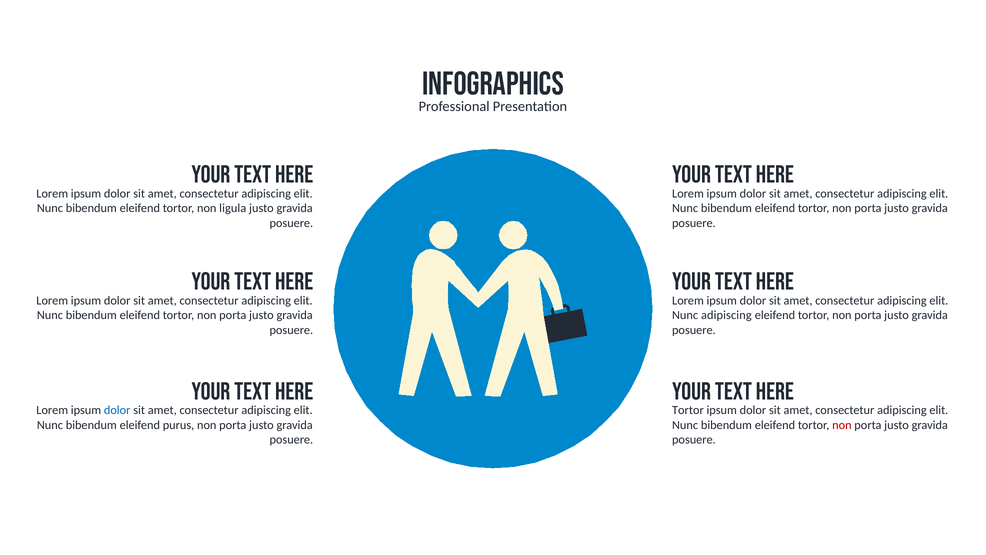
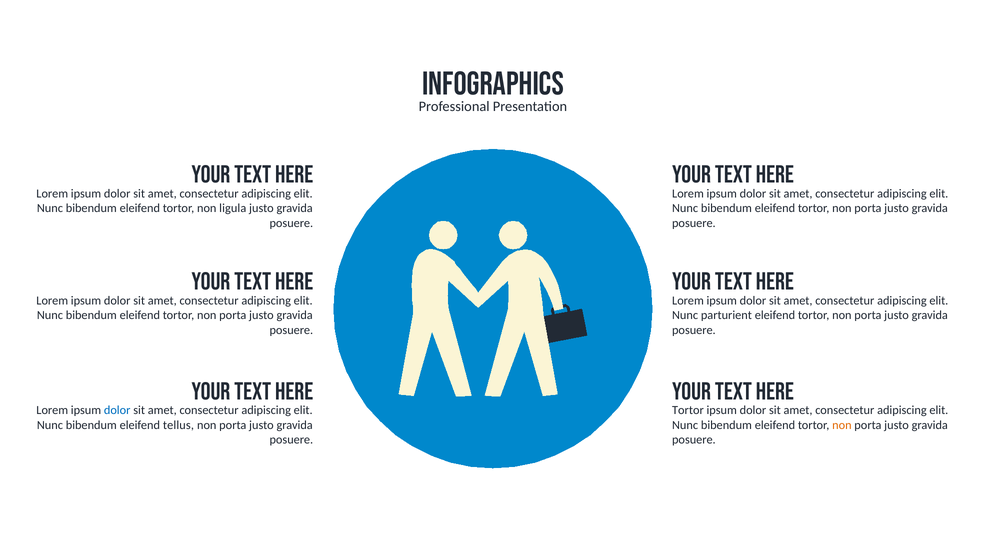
Nunc adipiscing: adipiscing -> parturient (726, 315)
purus: purus -> tellus (178, 425)
non colour: red -> orange (842, 425)
